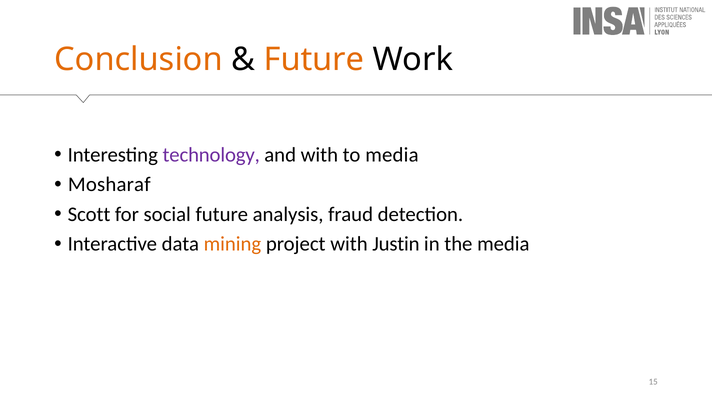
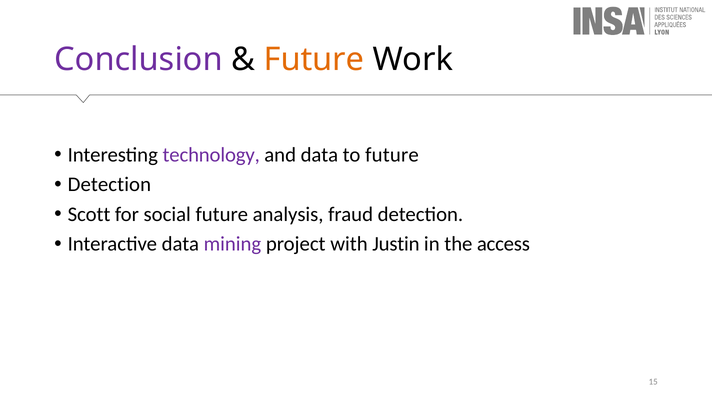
Conclusion colour: orange -> purple (139, 60)
and with: with -> data (319, 155)
to media: media -> future (392, 155)
Mosharaf: Mosharaf -> Detection (109, 185)
mining colour: orange -> purple (232, 244)
the media: media -> access (503, 244)
